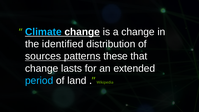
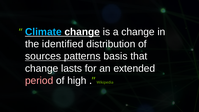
these: these -> basis (115, 56)
period colour: light blue -> pink (39, 80)
land: land -> high (77, 80)
